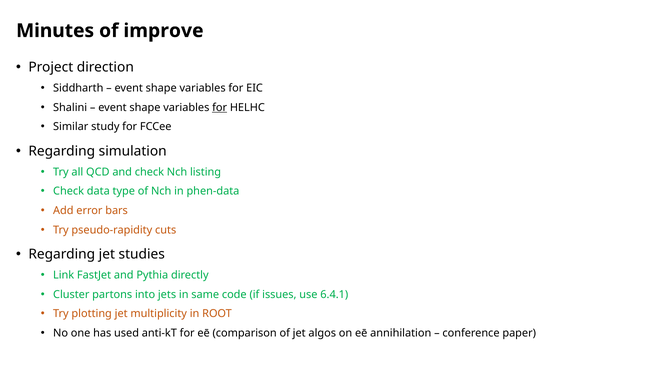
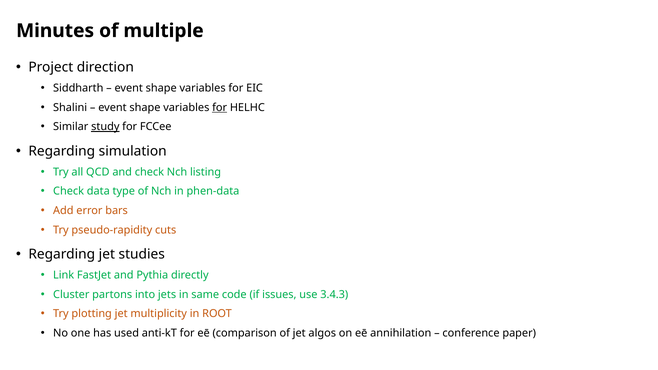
improve: improve -> multiple (164, 31)
study underline: none -> present (105, 127)
6.4.1: 6.4.1 -> 3.4.3 (334, 295)
